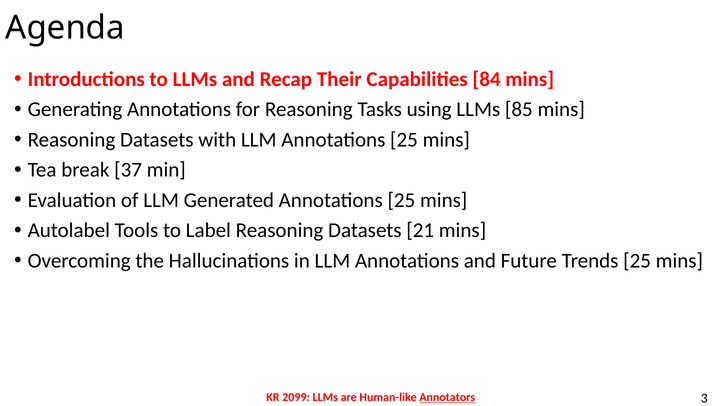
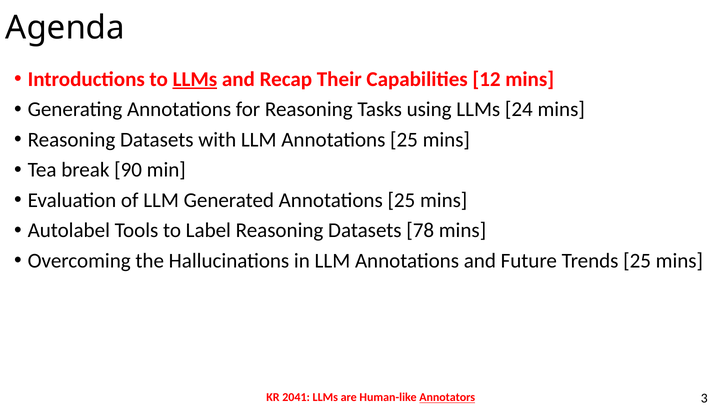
LLMs underline: none -> present (195, 79)
84: 84 -> 12 (487, 79)
85: 85 -> 24 (519, 110)
37: 37 -> 90 (128, 170)
21: 21 -> 78 (420, 230)
2099: 2099 -> 2041 (296, 398)
